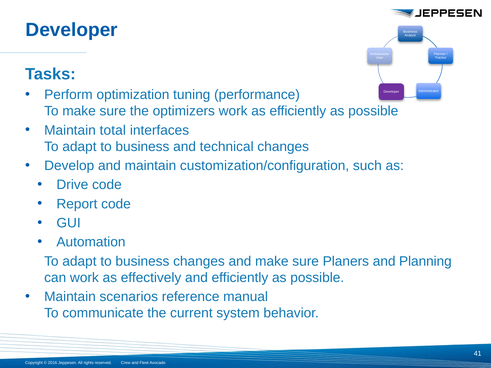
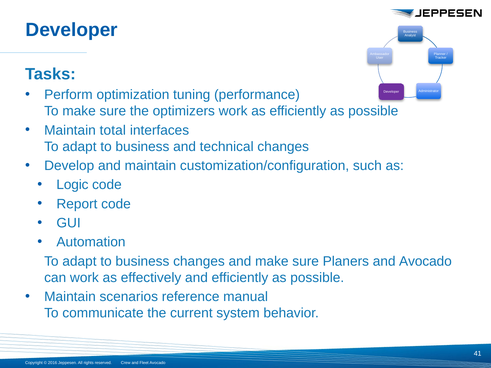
Drive: Drive -> Logic (72, 185)
and Planning: Planning -> Avocado (425, 261)
